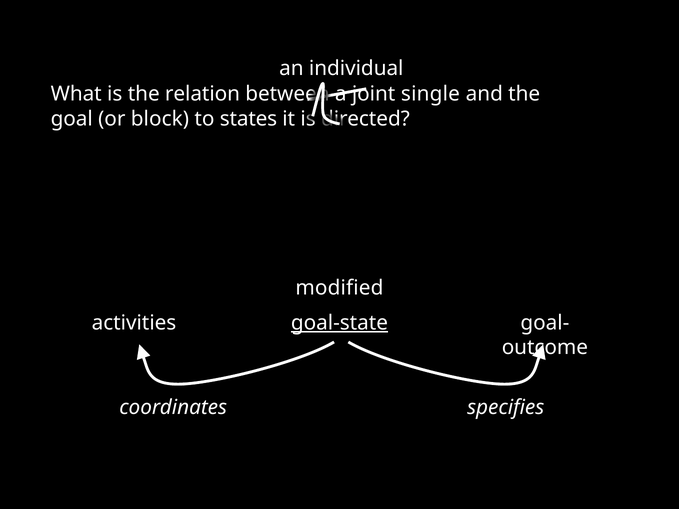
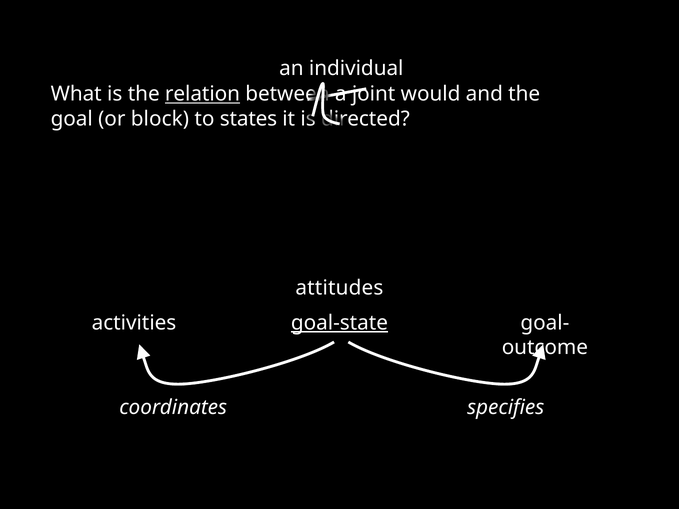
relation underline: none -> present (202, 94)
single: single -> would (431, 94)
modified: modified -> attitudes (339, 288)
